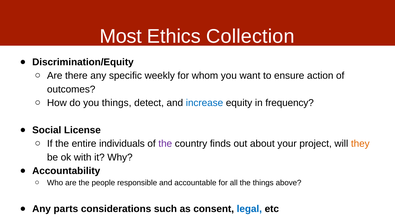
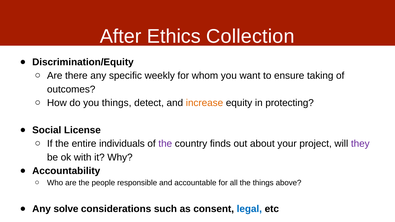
Most: Most -> After (121, 36)
action: action -> taking (320, 76)
increase colour: blue -> orange (204, 103)
frequency: frequency -> protecting (290, 103)
they colour: orange -> purple (360, 144)
parts: parts -> solve (66, 209)
